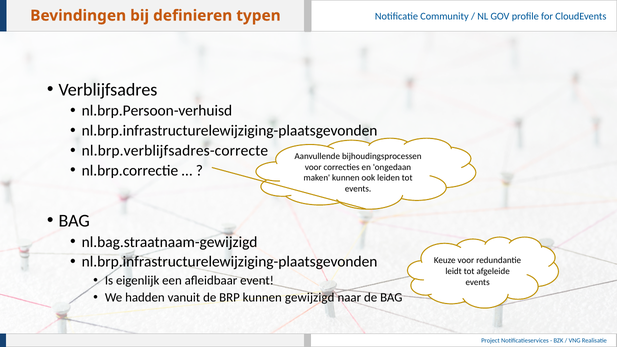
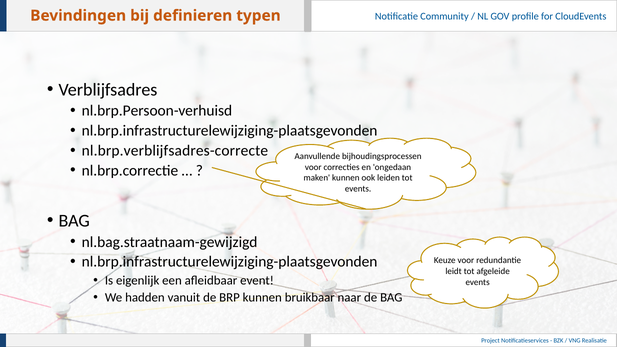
gewijzigd: gewijzigd -> bruikbaar (310, 297)
